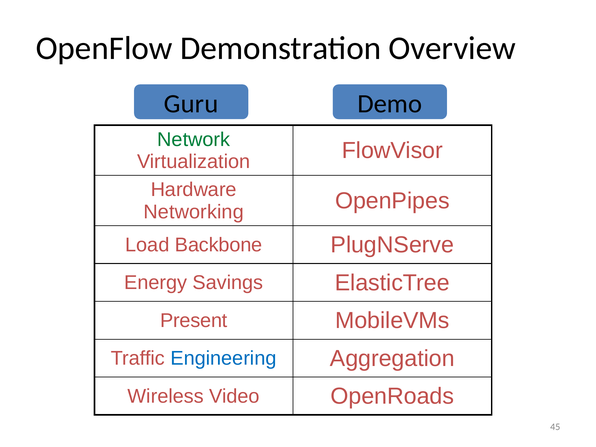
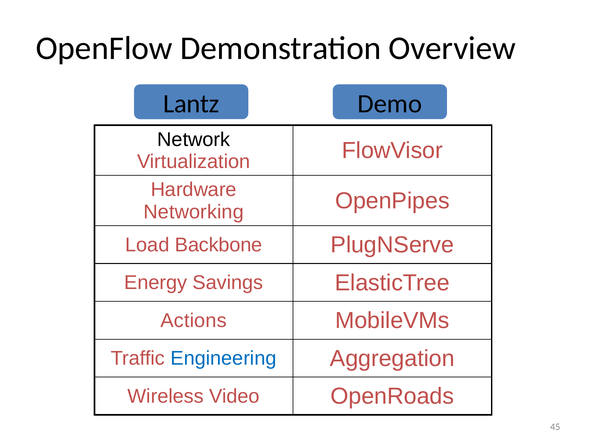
Guru: Guru -> Lantz (191, 104)
Network colour: green -> black (194, 139)
Present: Present -> Actions (194, 321)
